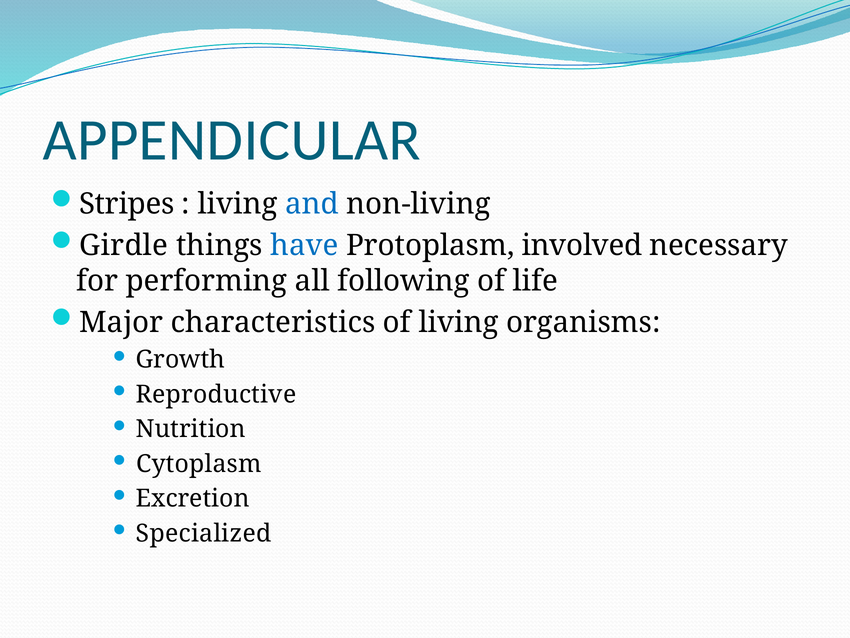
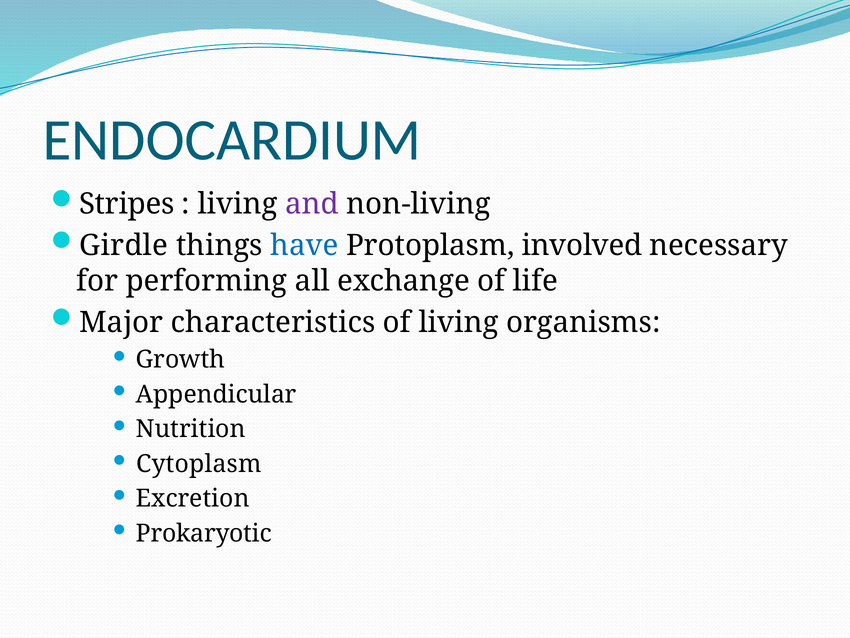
APPENDICULAR: APPENDICULAR -> ENDOCARDIUM (232, 140)
and colour: blue -> purple (312, 204)
following: following -> exchange (404, 281)
Reproductive: Reproductive -> Appendicular (216, 394)
Specialized: Specialized -> Prokaryotic (204, 533)
